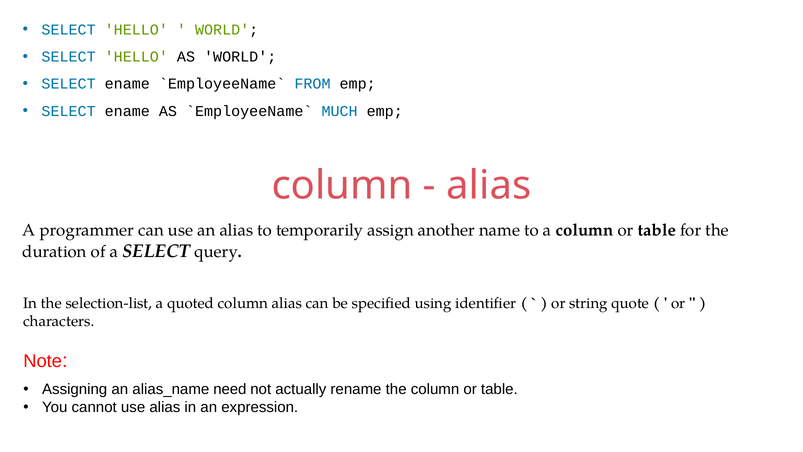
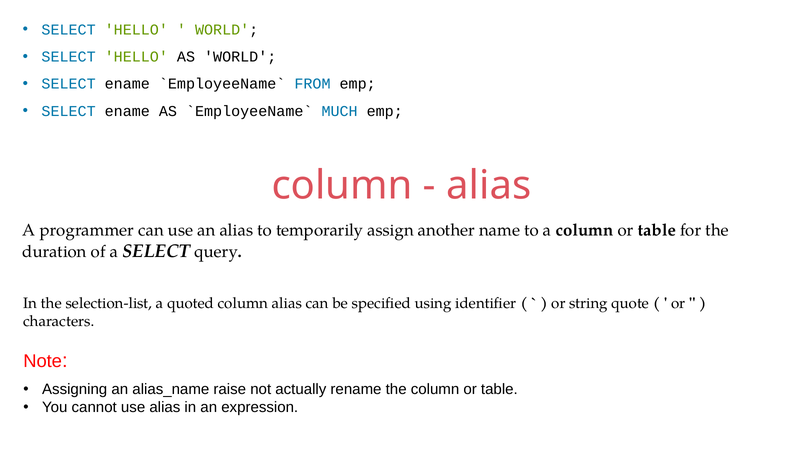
need: need -> raise (230, 389)
